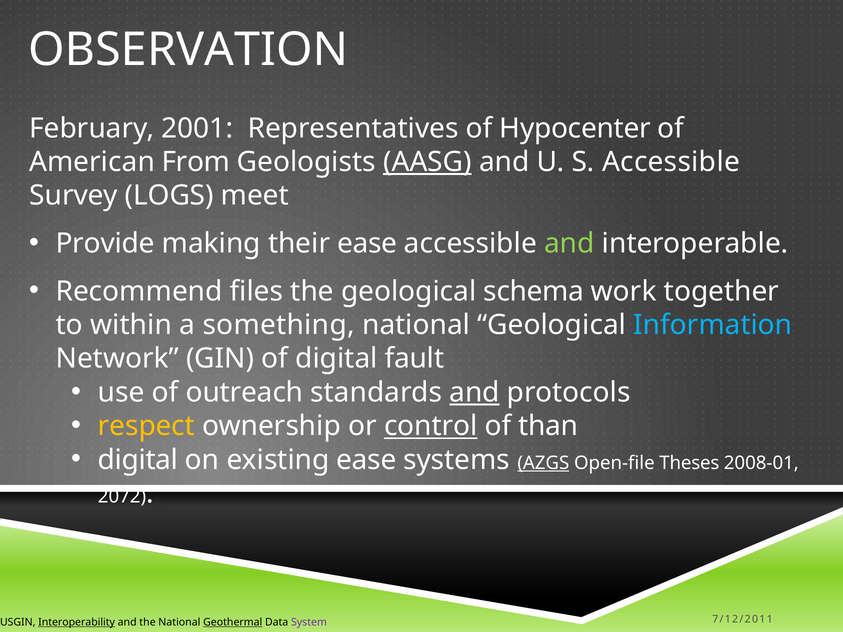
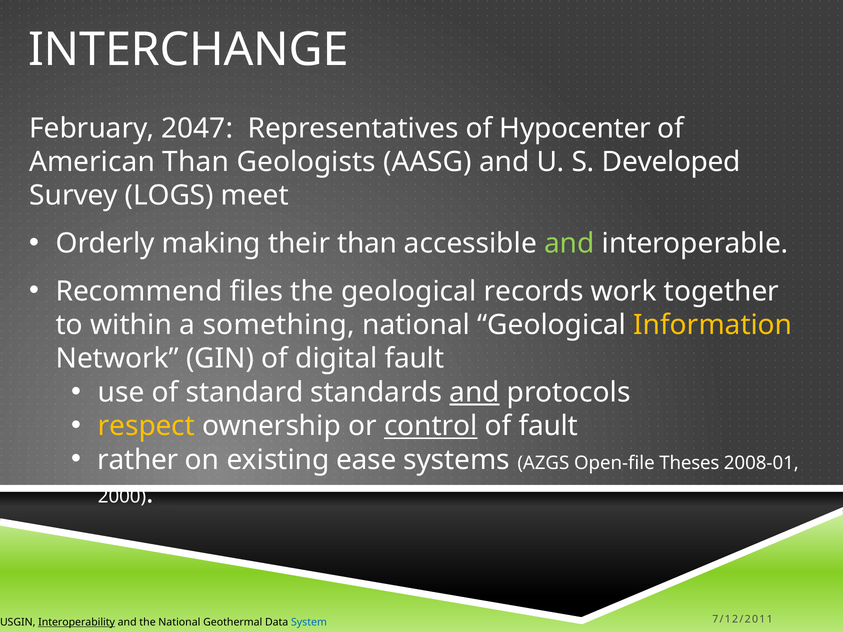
OBSERVATION: OBSERVATION -> INTERCHANGE (188, 50)
2001: 2001 -> 2047 (197, 128)
American From: From -> Than (196, 162)
AASG underline: present -> none (427, 162)
S Accessible: Accessible -> Developed (671, 162)
Provide: Provide -> Orderly (105, 244)
their ease: ease -> than (367, 244)
schema: schema -> records (534, 291)
Information colour: light blue -> yellow (713, 325)
outreach: outreach -> standard (245, 393)
of than: than -> fault (548, 426)
digital: digital -> rather (138, 460)
AZGS underline: present -> none (543, 463)
2072: 2072 -> 2000 (122, 497)
Geothermal underline: present -> none (233, 622)
System colour: purple -> blue (309, 622)
